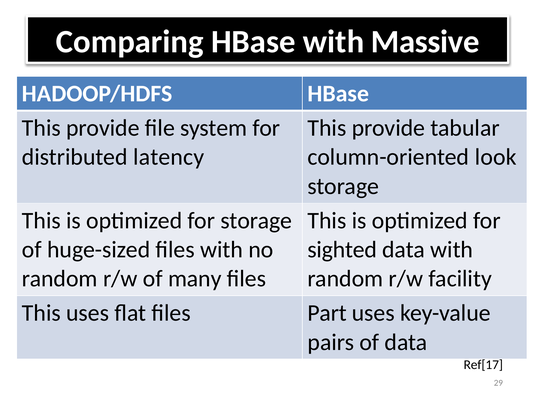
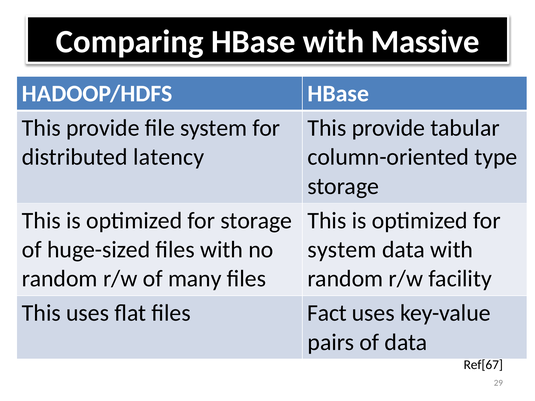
look: look -> type (496, 157)
sighted: sighted -> system (342, 250)
Part: Part -> Fact (327, 313)
Ref[17: Ref[17 -> Ref[67 (483, 365)
